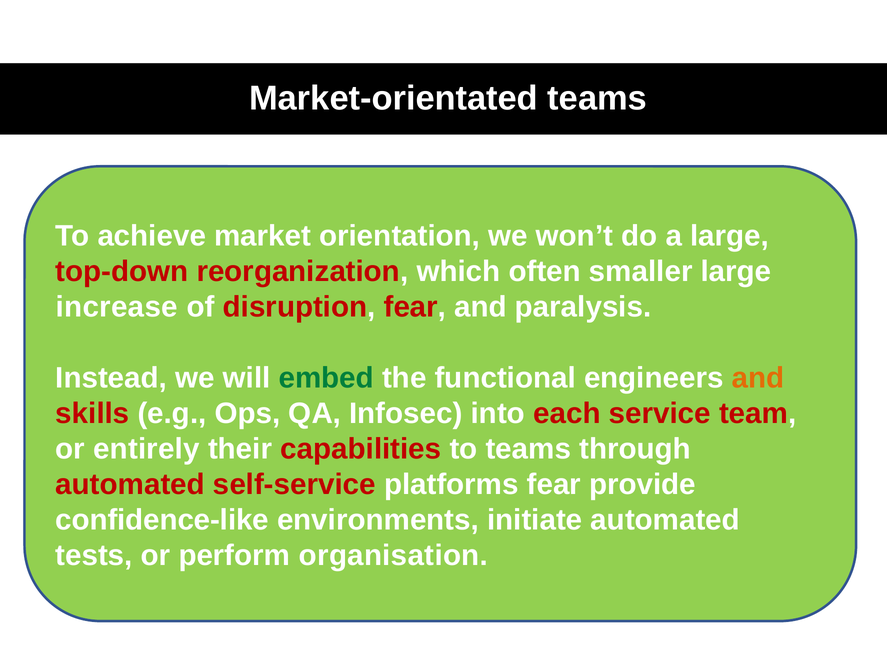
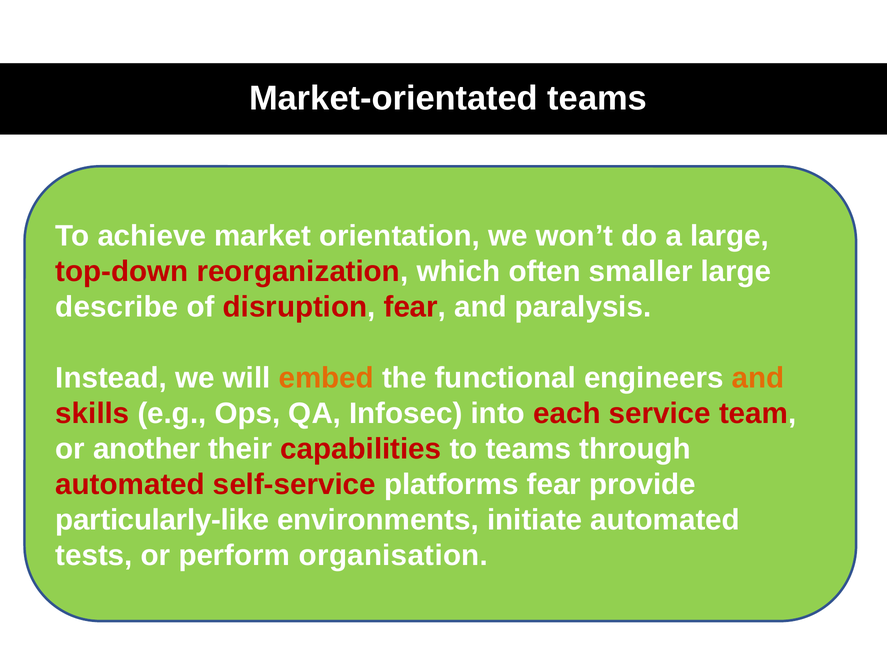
increase: increase -> describe (117, 307)
embed colour: green -> orange (326, 378)
entirely: entirely -> another (147, 449)
confidence-like: confidence-like -> particularly-like (162, 520)
